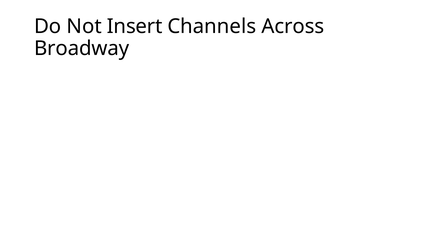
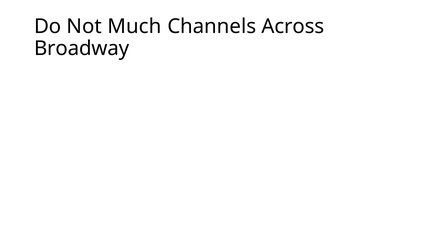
Insert: Insert -> Much (134, 26)
